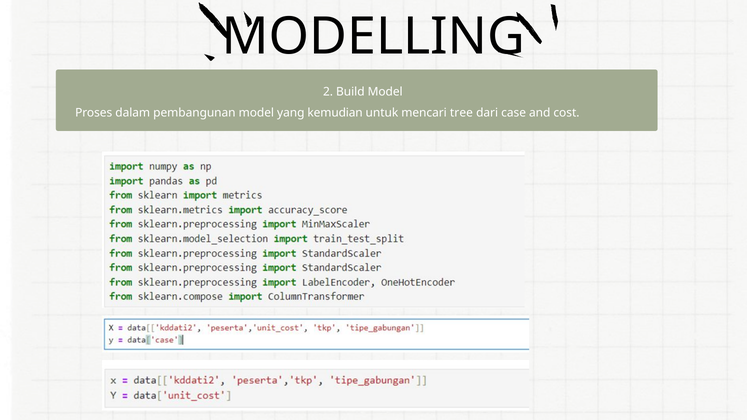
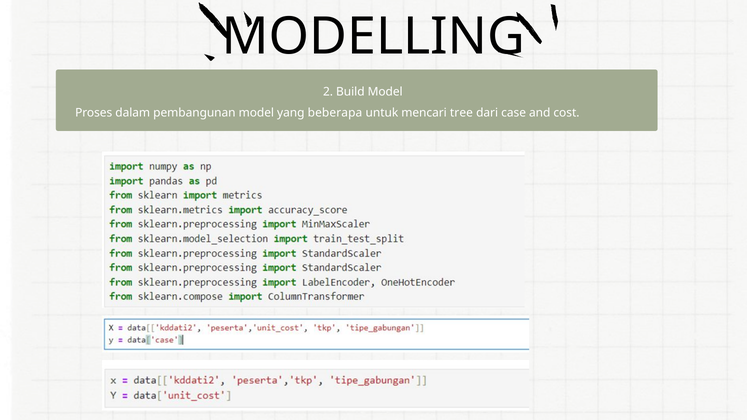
kemudian: kemudian -> beberapa (335, 113)
